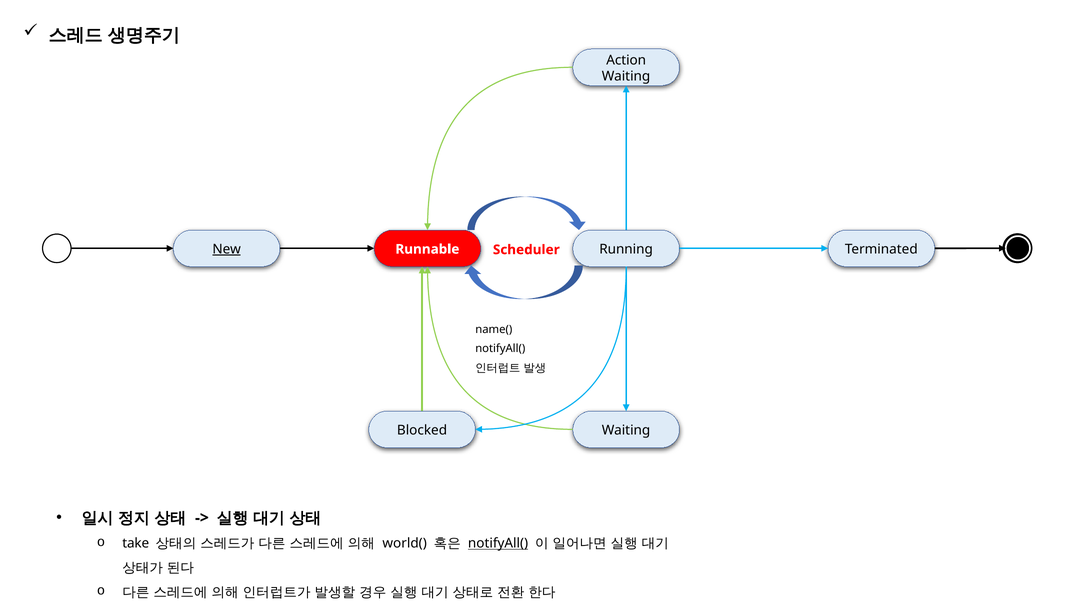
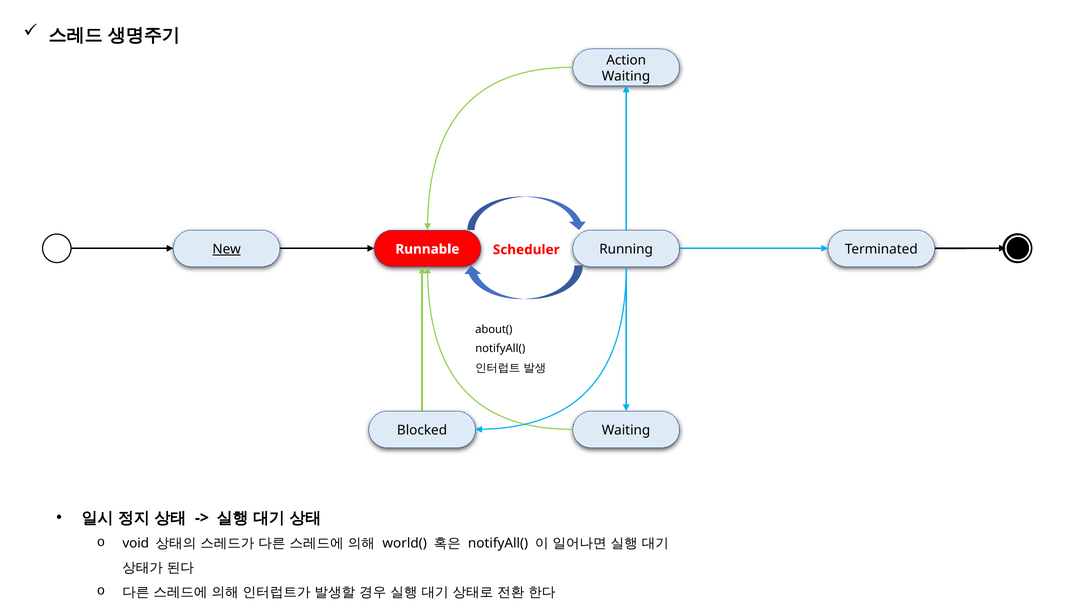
name(: name( -> about( (494, 329)
take: take -> void (136, 543)
notifyAll( underline: present -> none (498, 543)
